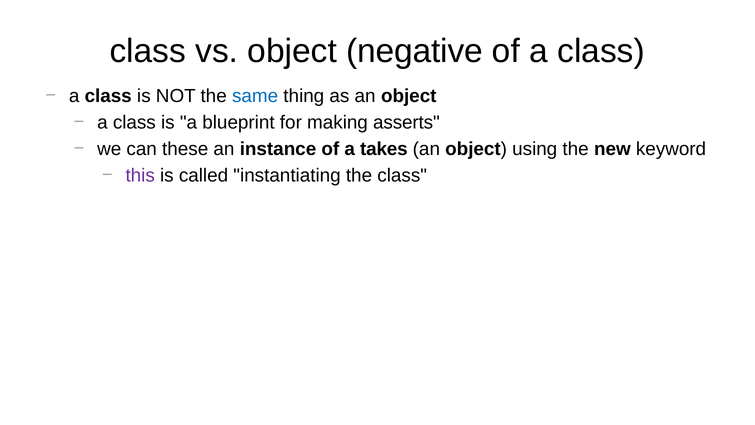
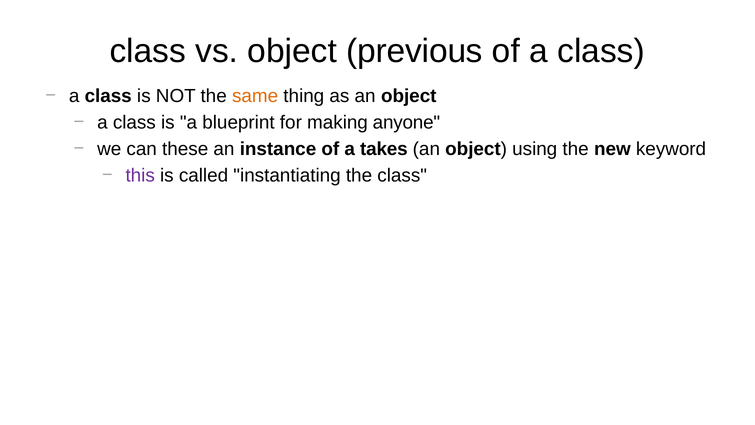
negative: negative -> previous (415, 51)
same colour: blue -> orange (255, 96)
asserts: asserts -> anyone (406, 122)
